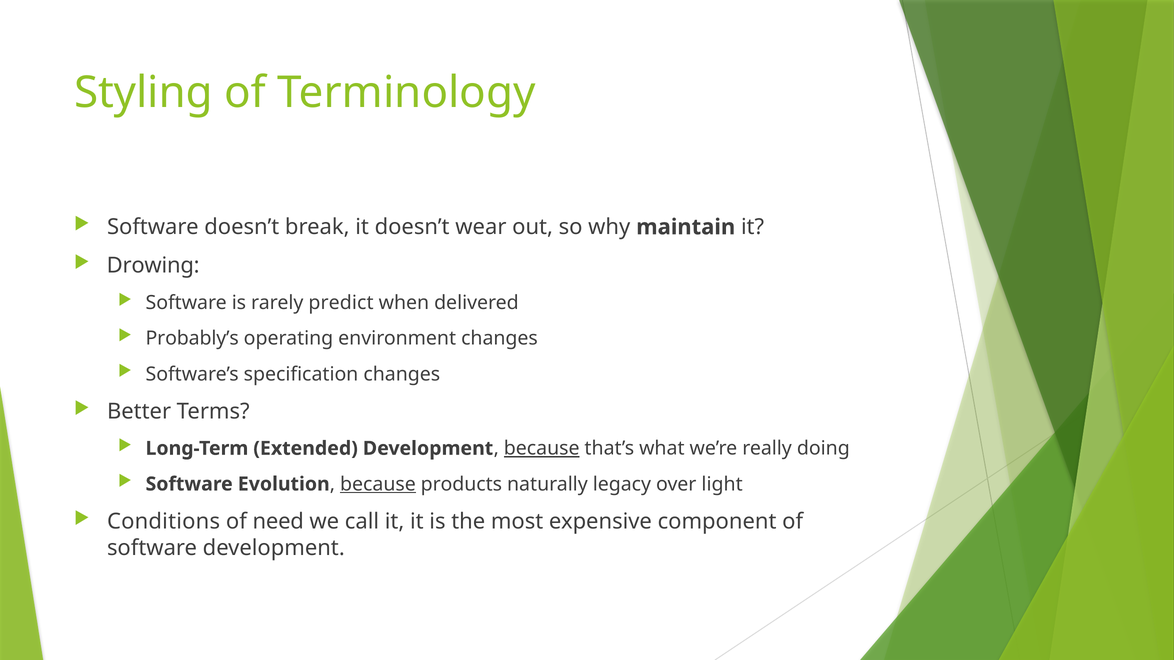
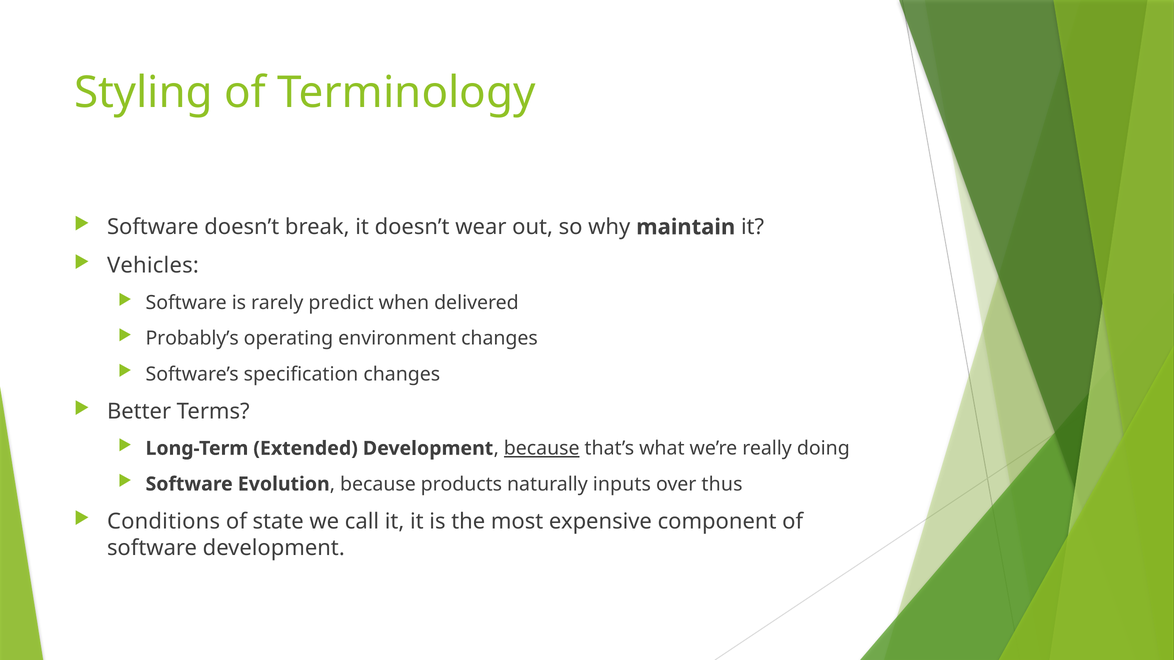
Drowing: Drowing -> Vehicles (153, 266)
because underline: present -> none (378, 484)
legacy: legacy -> inputs (622, 484)
light: light -> thus (722, 484)
need: need -> state (278, 522)
